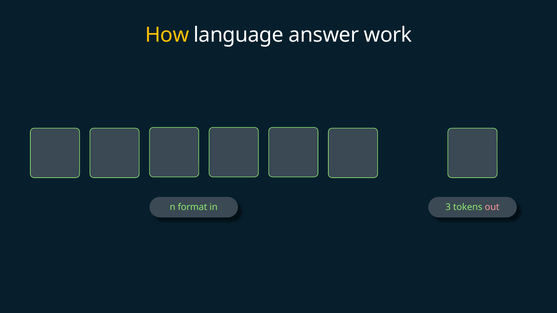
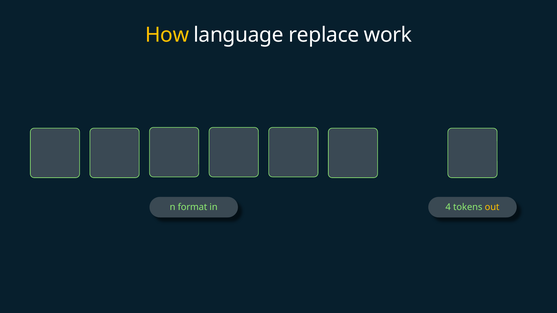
answer: answer -> replace (324, 35)
3: 3 -> 4 (448, 207)
out colour: pink -> yellow (492, 207)
